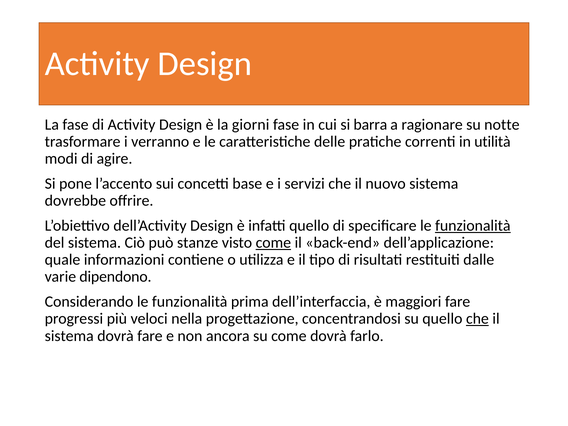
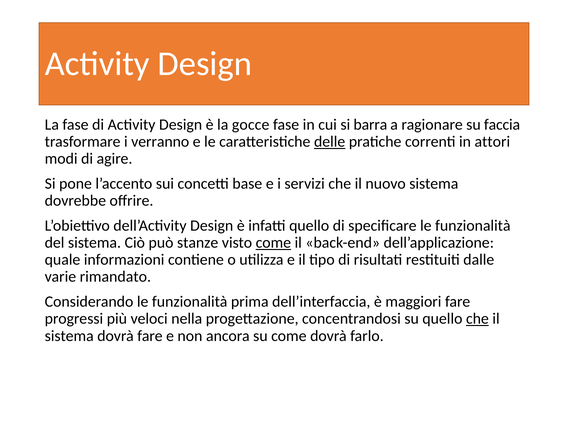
giorni: giorni -> gocce (251, 125)
notte: notte -> faccia (502, 125)
delle underline: none -> present (330, 142)
utilità: utilità -> attori (492, 142)
funzionalità underline: present -> none (473, 226)
dipendono: dipendono -> rimandato (115, 277)
